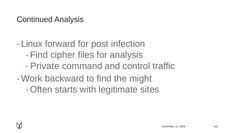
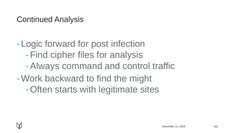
Linux: Linux -> Logic (32, 44)
Private: Private -> Always (45, 66)
